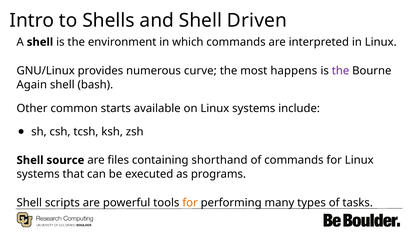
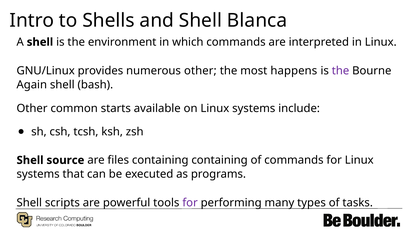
Driven: Driven -> Blanca (257, 21)
numerous curve: curve -> other (200, 71)
containing shorthand: shorthand -> containing (220, 160)
for colour: orange -> purple (190, 203)
